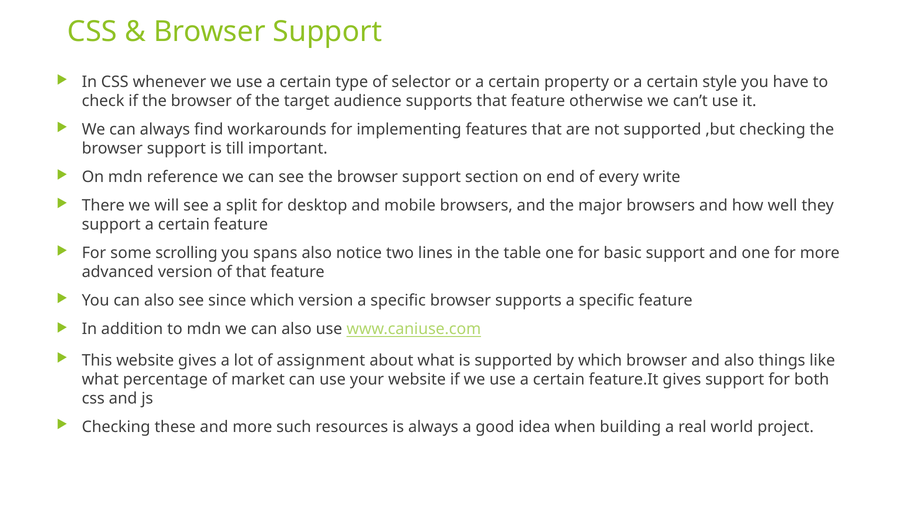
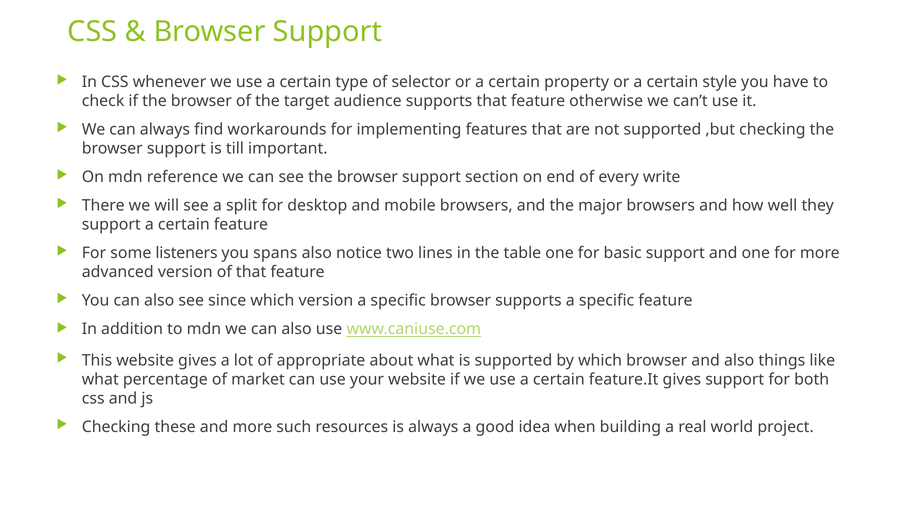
scrolling: scrolling -> listeners (187, 253)
assignment: assignment -> appropriate (321, 360)
